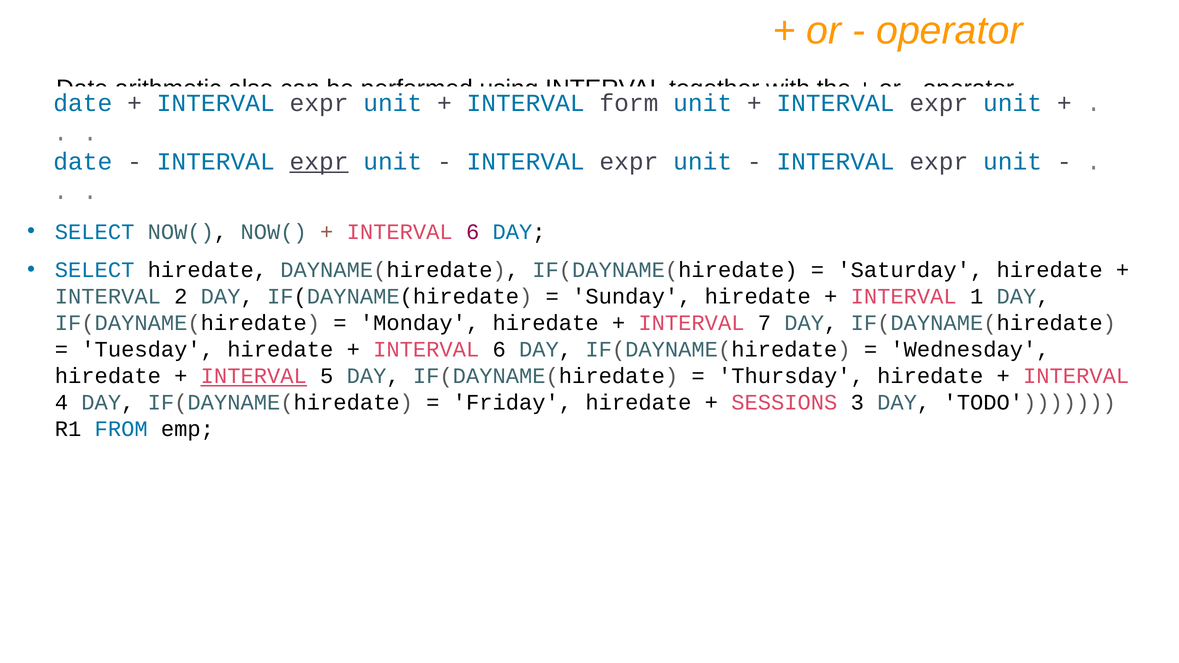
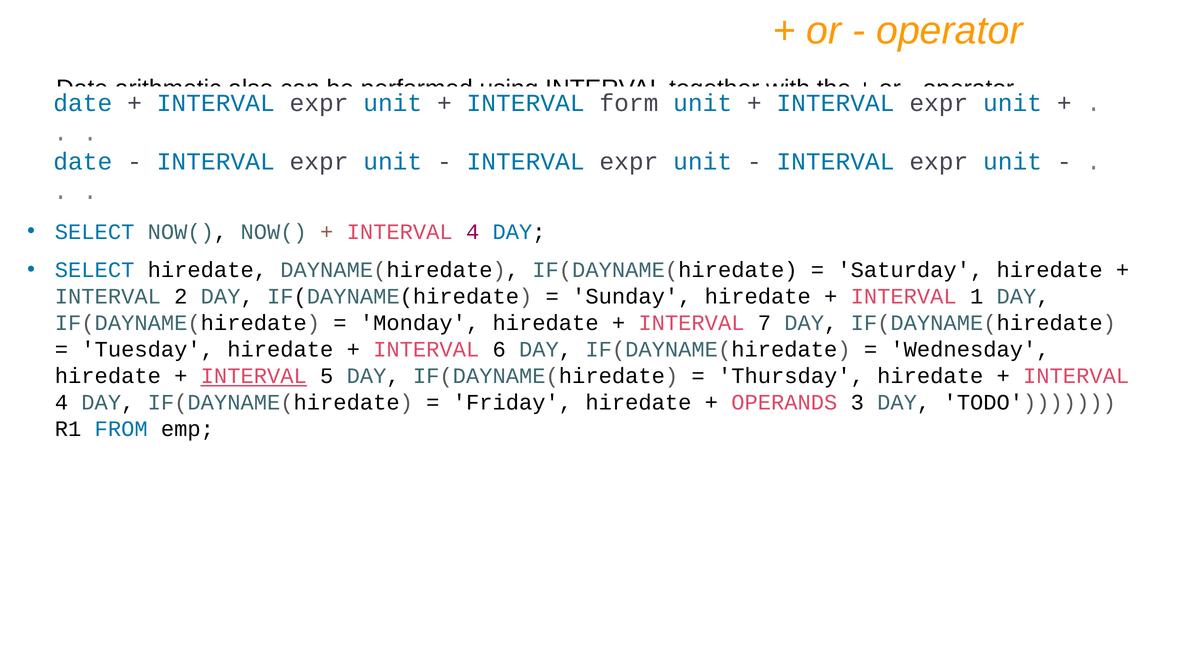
expr underline: present -> none (319, 162)
6: 6 -> 4 (473, 232)
SESSIONS: SESSIONS -> OPERANDS (784, 403)
